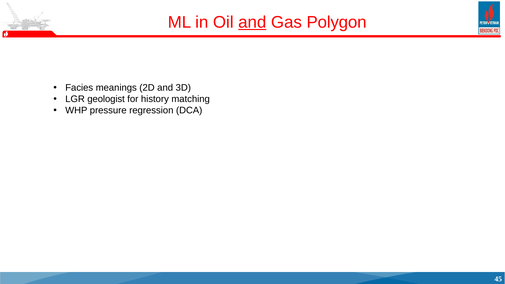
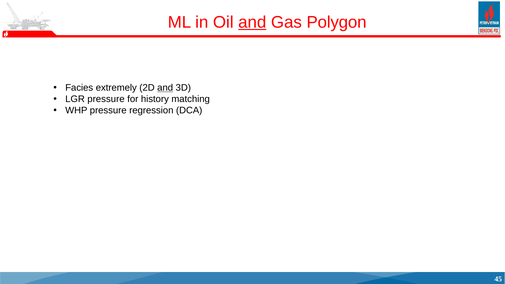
meanings: meanings -> extremely (116, 88)
and underline: none -> present (165, 88)
LGR geologist: geologist -> pressure (106, 99)
